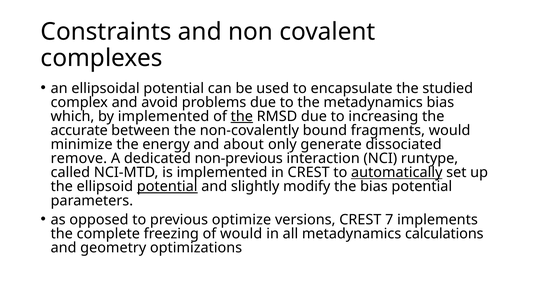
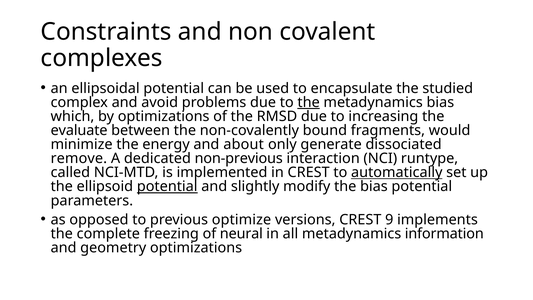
the underline: none -> present (309, 102)
by implemented: implemented -> optimizations (164, 116)
the underline: present -> none (242, 116)
accurate: accurate -> evaluate (79, 130)
7: 7 -> 9 (389, 219)
of would: would -> neural (241, 233)
calculations: calculations -> information (444, 233)
